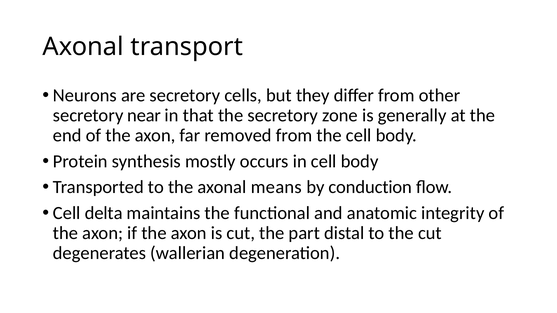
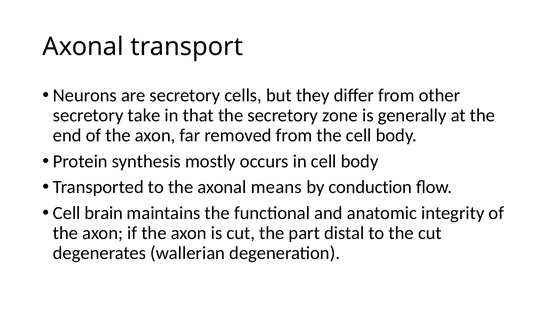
near: near -> take (144, 115)
delta: delta -> brain (104, 213)
